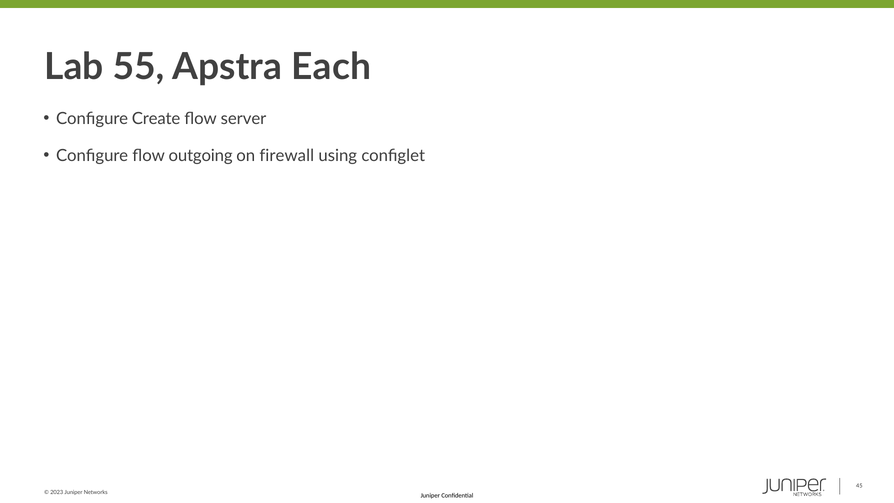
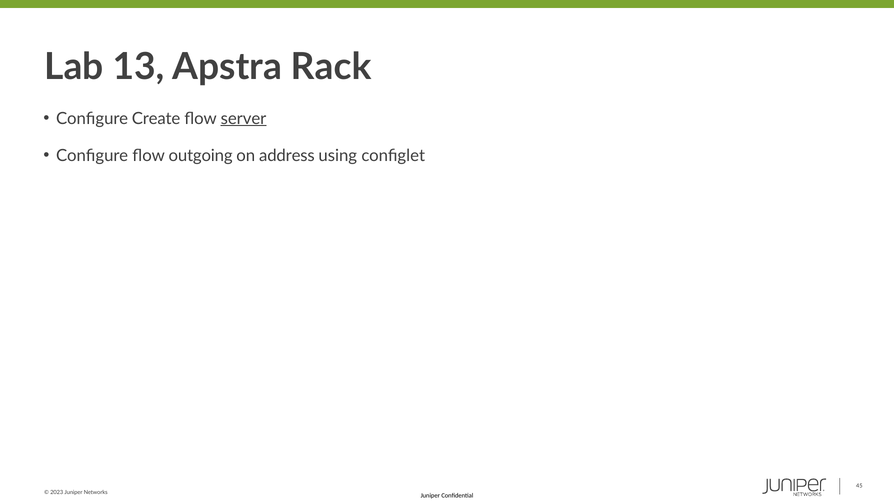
55: 55 -> 13 (139, 67)
Each: Each -> Rack (331, 67)
server underline: none -> present (244, 118)
firewall: firewall -> address (287, 155)
